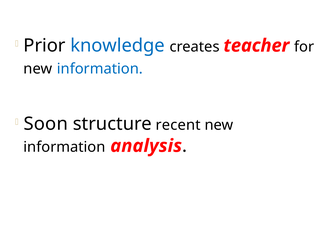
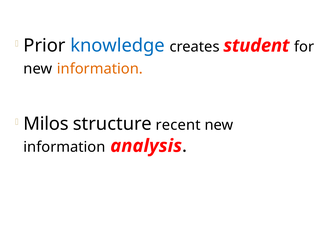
teacher: teacher -> student (256, 46)
information colour: blue -> orange (100, 69)
Soon: Soon -> Milos (46, 124)
